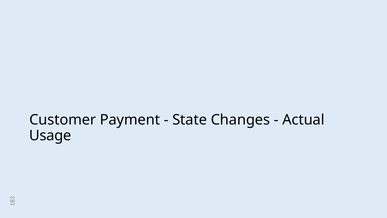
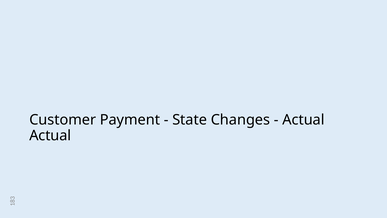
Usage: Usage -> Actual (50, 135)
